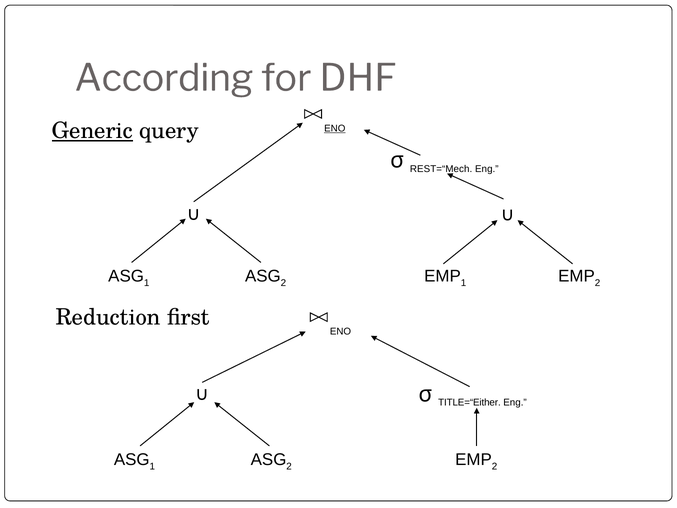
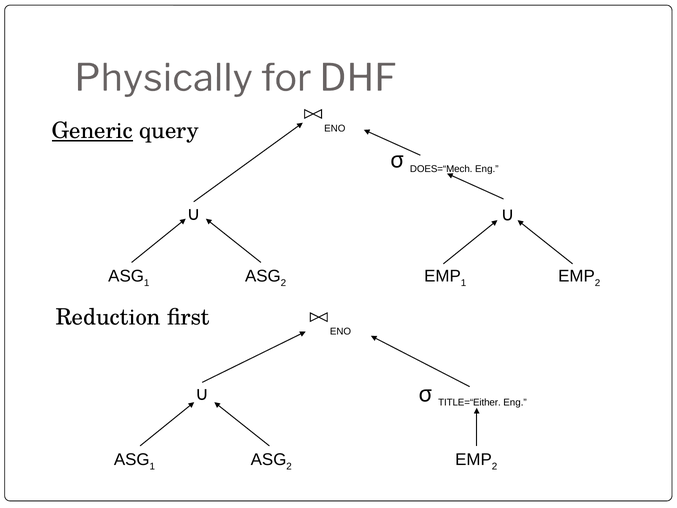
According: According -> Physically (164, 78)
ENO underline: present -> none (335, 128)
REST=“Mech: REST=“Mech -> DOES=“Mech (441, 169)
